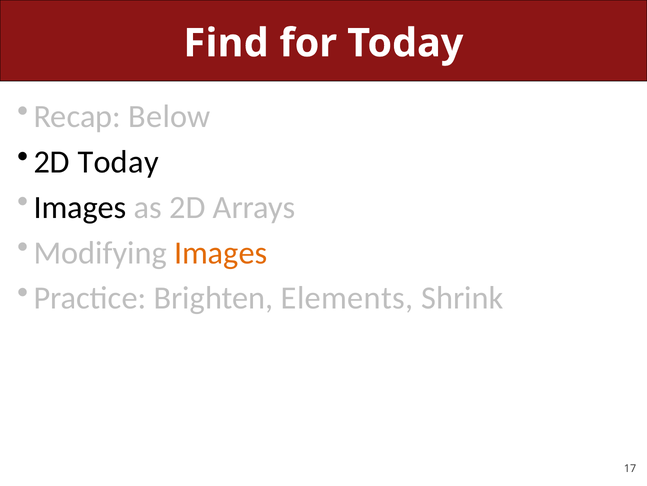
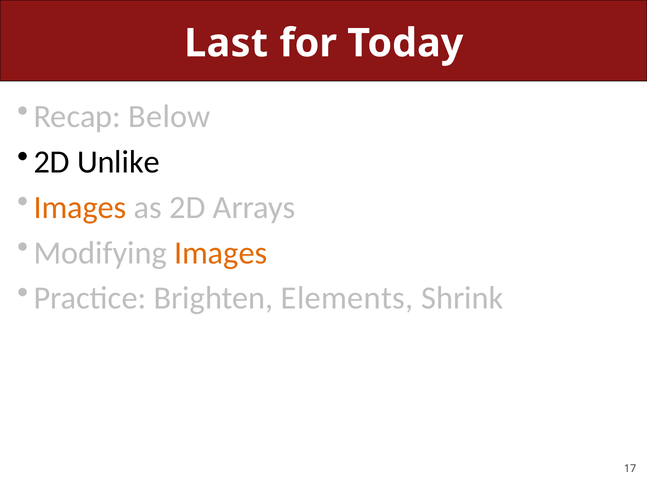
Find: Find -> Last (226, 43)
2D Today: Today -> Unlike (118, 162)
Images colour: black -> orange (80, 207)
